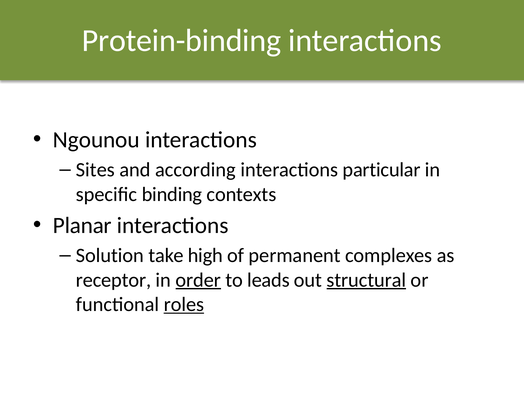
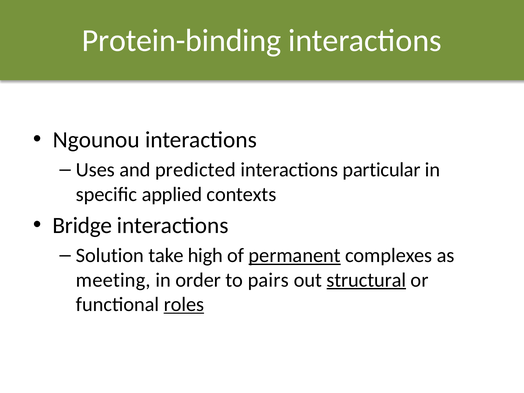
Sites: Sites -> Uses (95, 170)
according: according -> predicted (195, 170)
binding: binding -> applied (172, 194)
Planar: Planar -> Bridge (82, 225)
permanent underline: none -> present (295, 256)
receptor: receptor -> meeting (113, 280)
order underline: present -> none (198, 280)
leads: leads -> pairs (268, 280)
